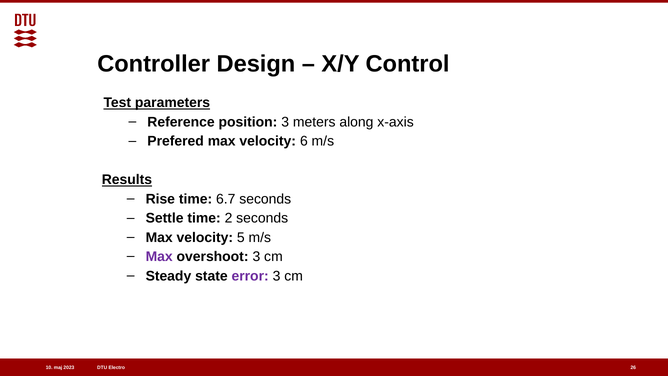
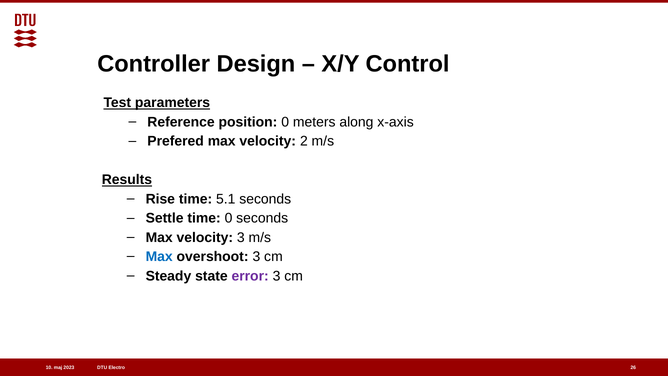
position 3: 3 -> 0 (285, 122)
6: 6 -> 2 (304, 141)
6.7: 6.7 -> 5.1 (226, 199)
time 2: 2 -> 0 (229, 218)
velocity 5: 5 -> 3 (241, 237)
Max colour: purple -> blue (159, 257)
